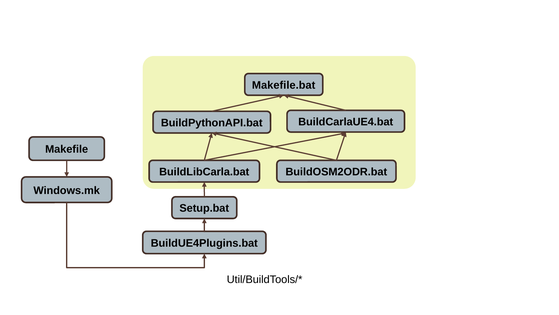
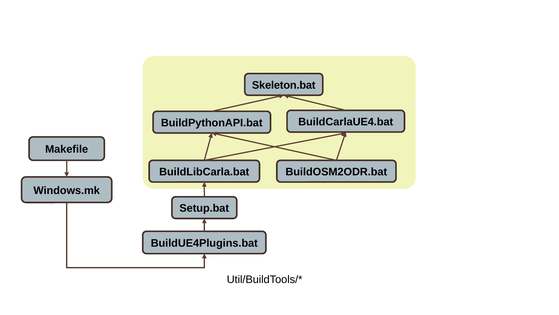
Makefile.bat: Makefile.bat -> Skeleton.bat (284, 85)
